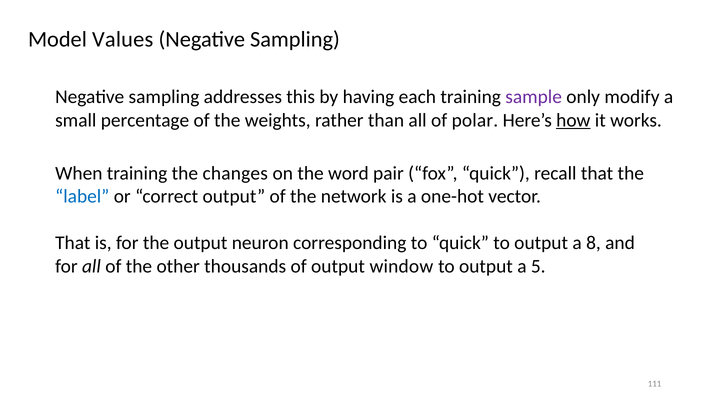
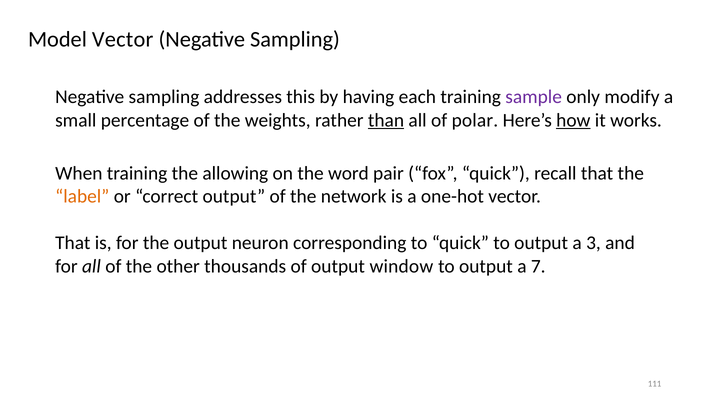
Model Values: Values -> Vector (123, 39)
than underline: none -> present (386, 121)
changes: changes -> allowing (235, 174)
label colour: blue -> orange (82, 197)
8: 8 -> 3 (593, 243)
5: 5 -> 7 (538, 267)
